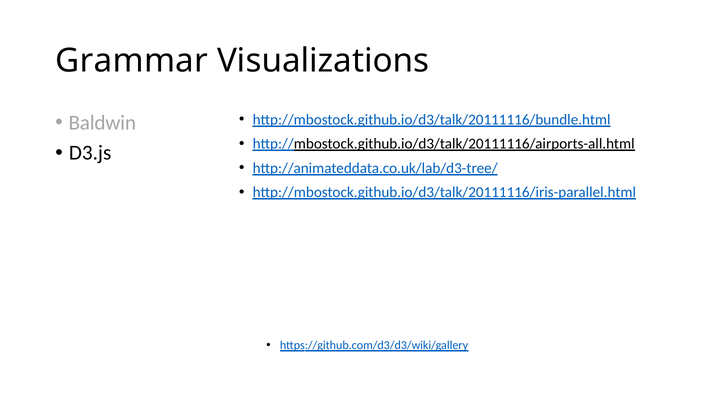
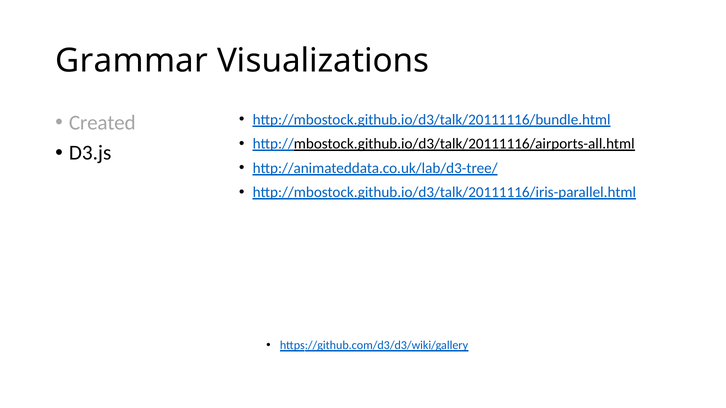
Baldwin: Baldwin -> Created (102, 123)
